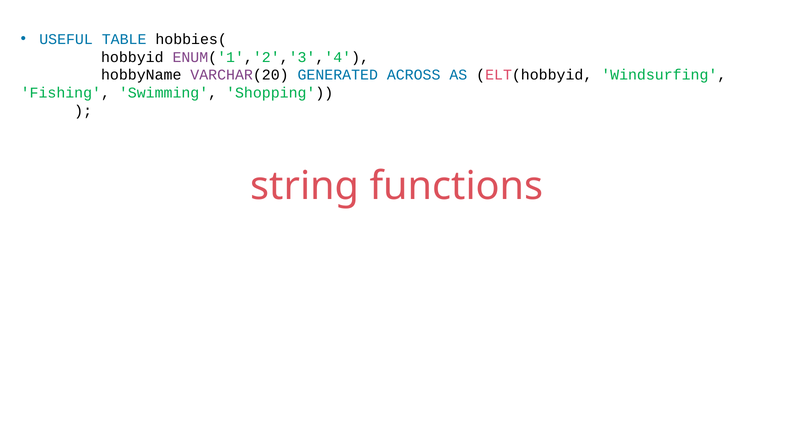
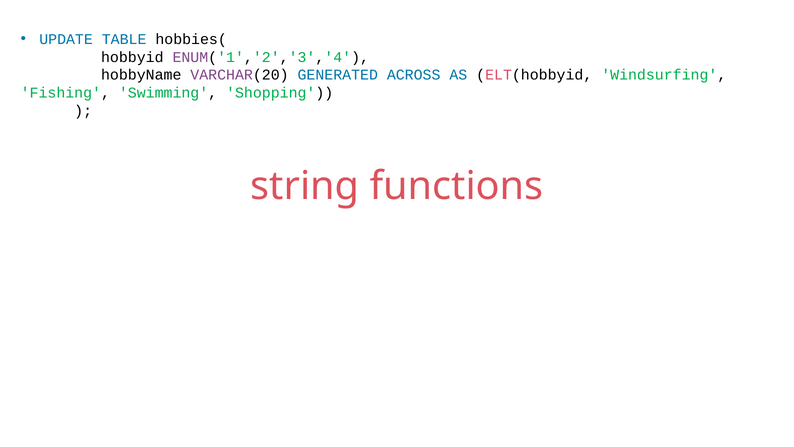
USEFUL: USEFUL -> UPDATE (66, 39)
